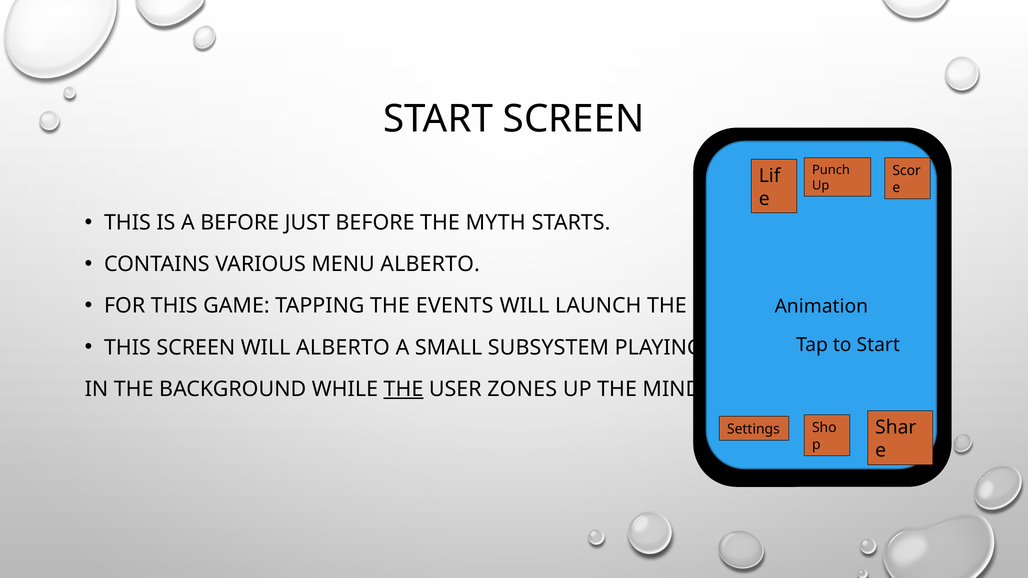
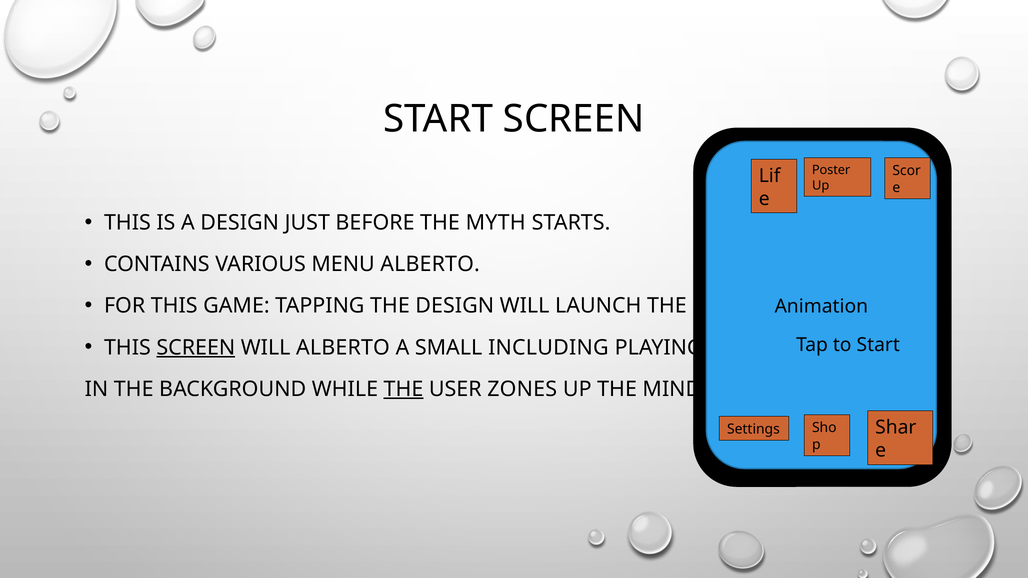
Punch: Punch -> Poster (831, 170)
A BEFORE: BEFORE -> DESIGN (240, 223)
THE EVENTS: EVENTS -> DESIGN (455, 306)
SCREEN underline: none -> present (196, 348)
SUBSYSTEM: SUBSYSTEM -> INCLUDING (548, 348)
